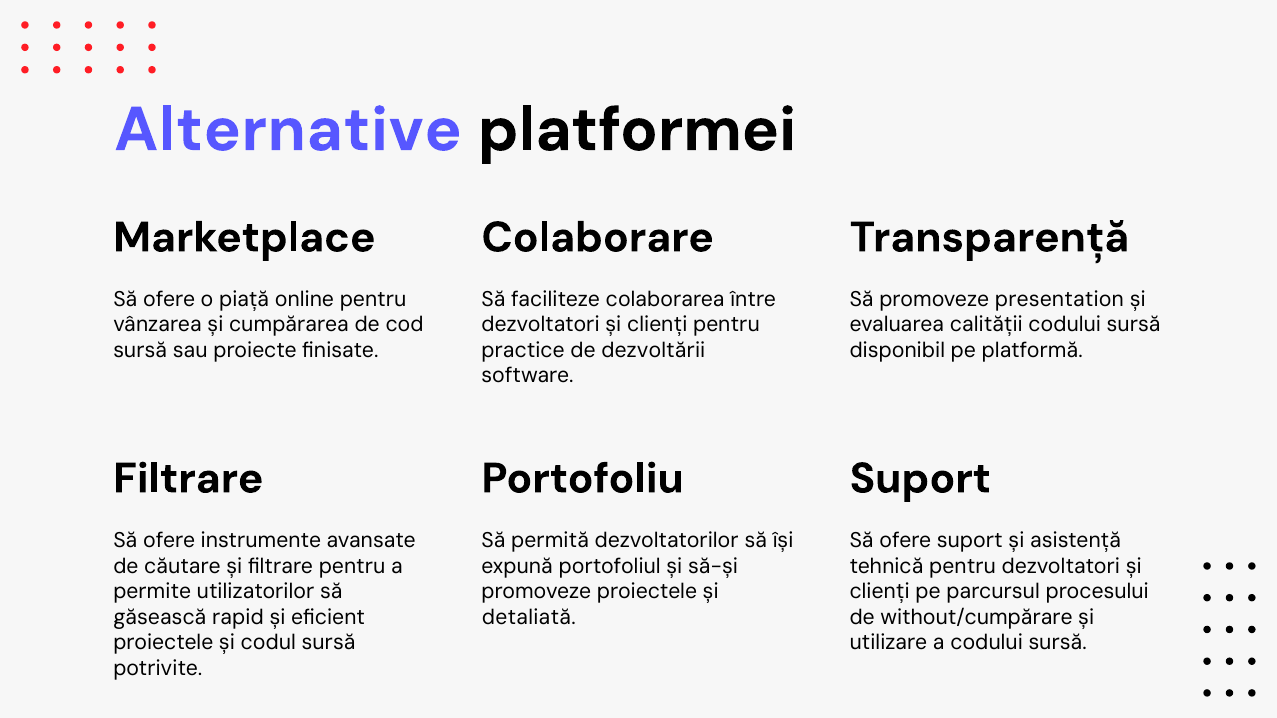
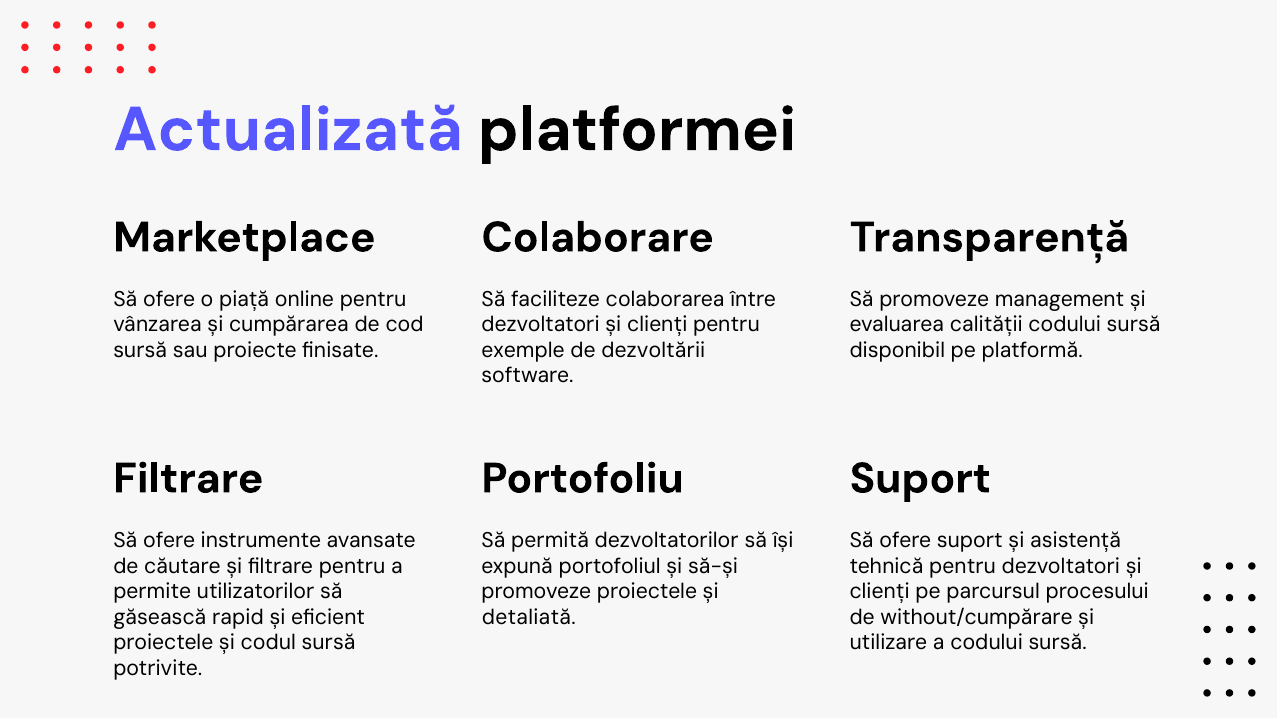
Alternative: Alternative -> Actualizată (288, 130)
presentation: presentation -> management (1060, 299)
practice: practice -> exemple (523, 350)
